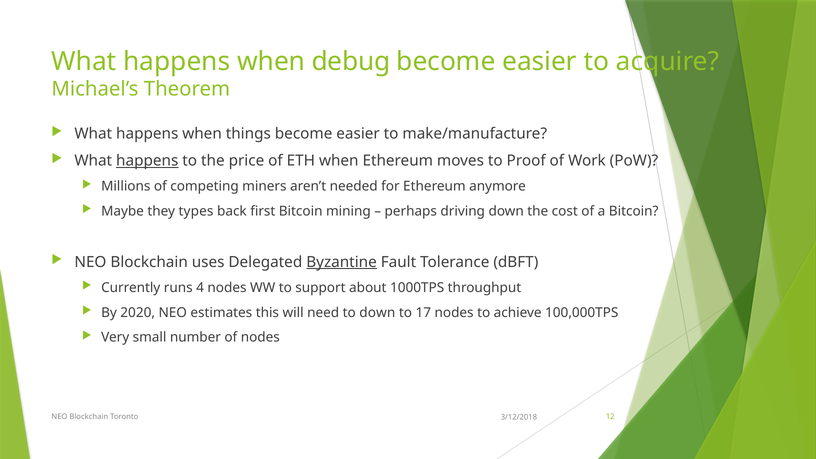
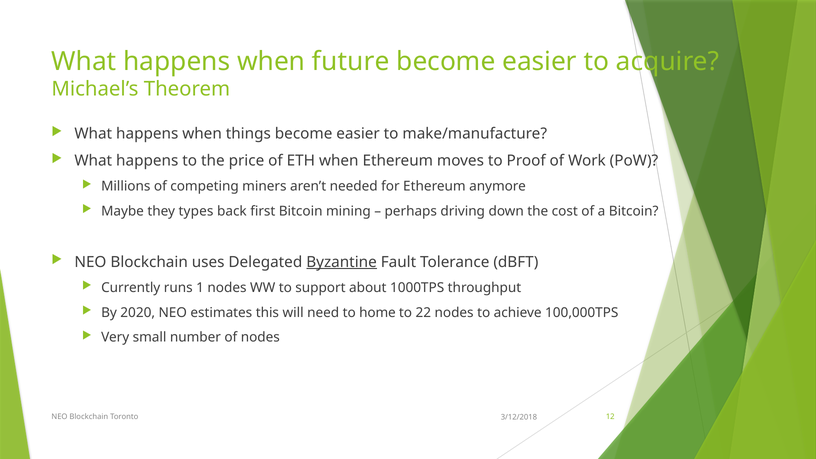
debug: debug -> future (351, 62)
happens underline: present -> none (147, 161)
4: 4 -> 1 (200, 288)
to down: down -> home (377, 313)
17: 17 -> 22 (423, 313)
